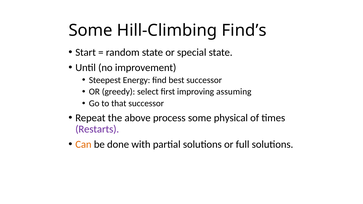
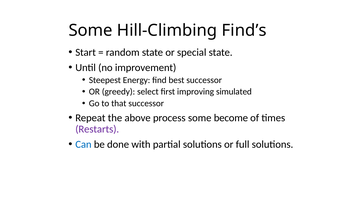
assuming: assuming -> simulated (234, 92)
physical: physical -> become (231, 118)
Can colour: orange -> blue (83, 145)
